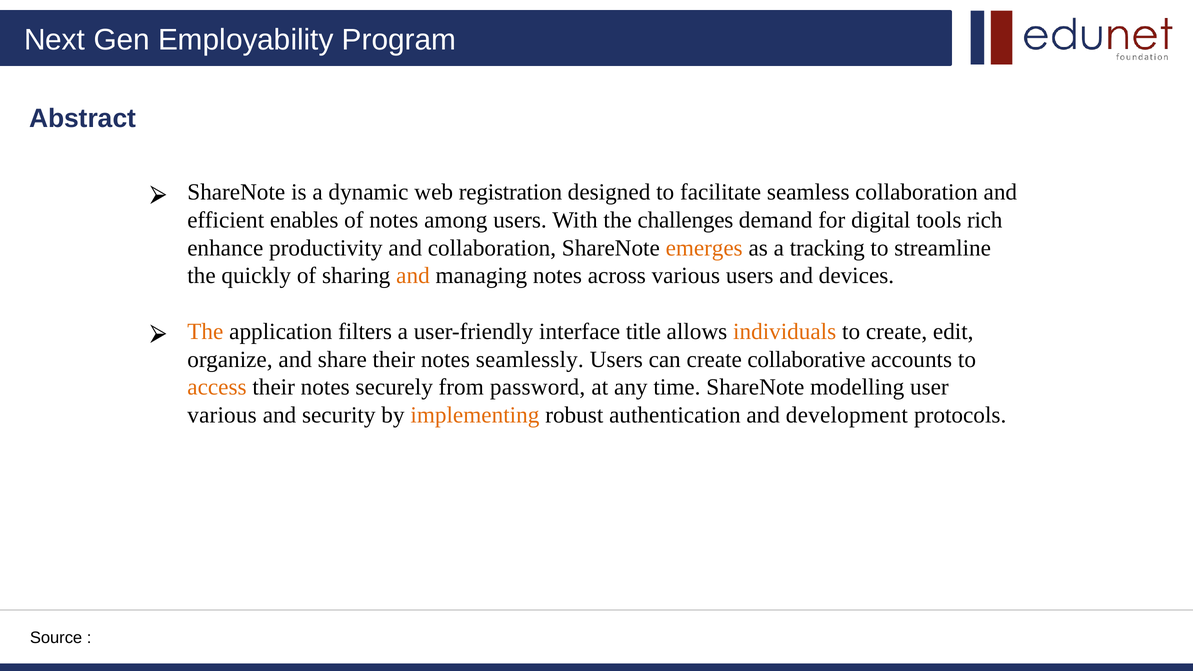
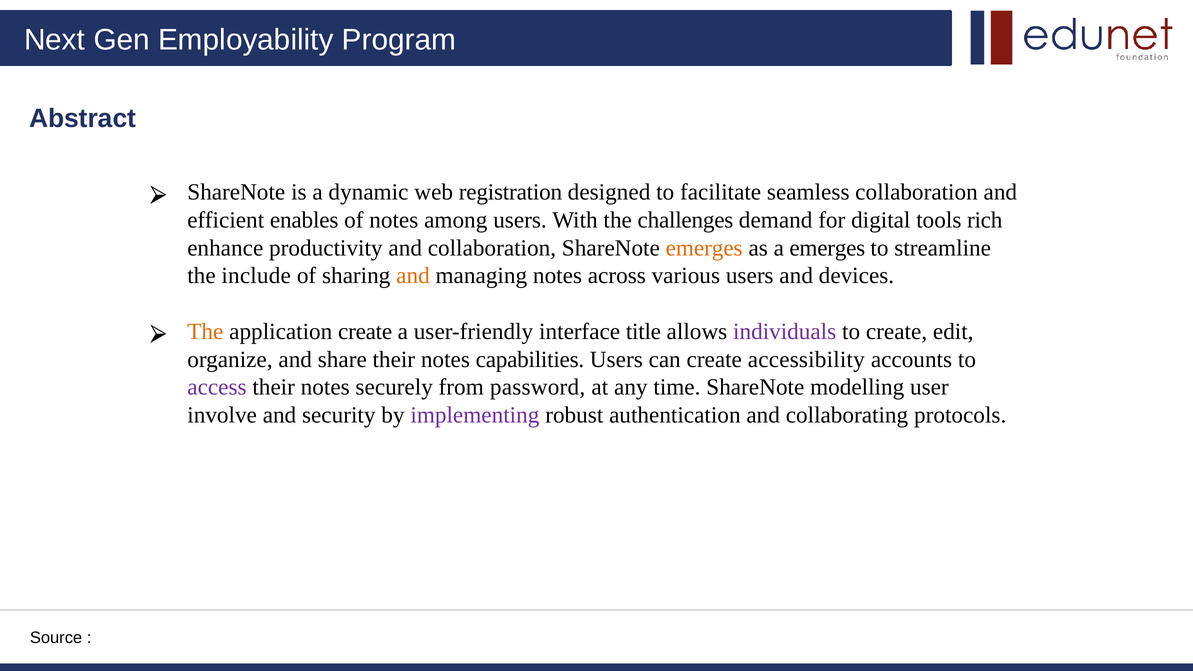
a tracking: tracking -> emerges (827, 248)
quickly: quickly -> include (256, 276)
application filters: filters -> create (365, 332)
individuals colour: orange -> purple (785, 332)
seamlessly: seamlessly -> capabilities (530, 359)
collaborative: collaborative -> accessibility (806, 359)
access colour: orange -> purple (217, 387)
various: various -> involve (222, 415)
implementing colour: orange -> purple (475, 415)
development: development -> collaborating (847, 415)
